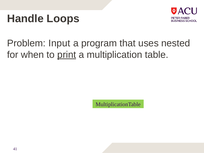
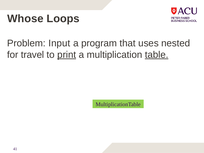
Handle: Handle -> Whose (25, 19)
when: when -> travel (33, 55)
table underline: none -> present (157, 55)
